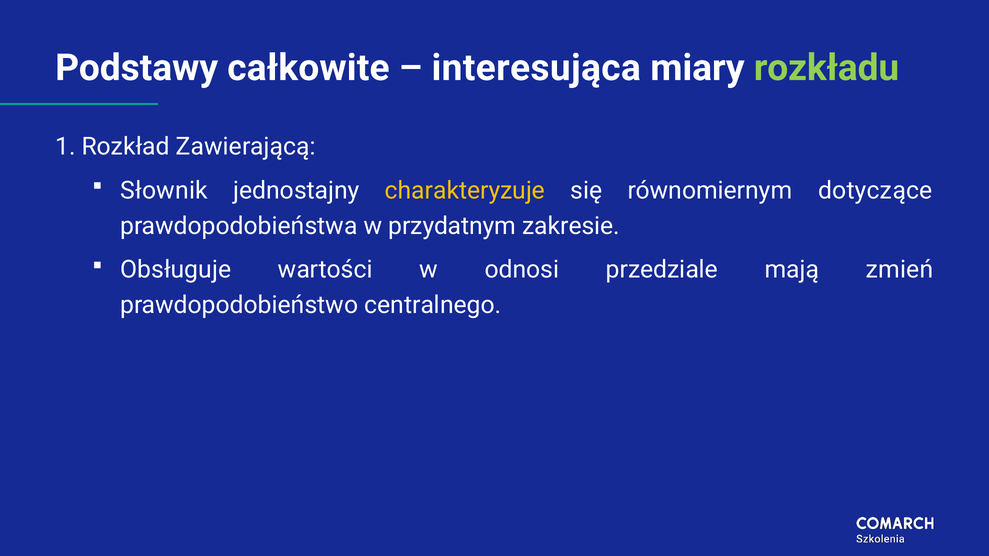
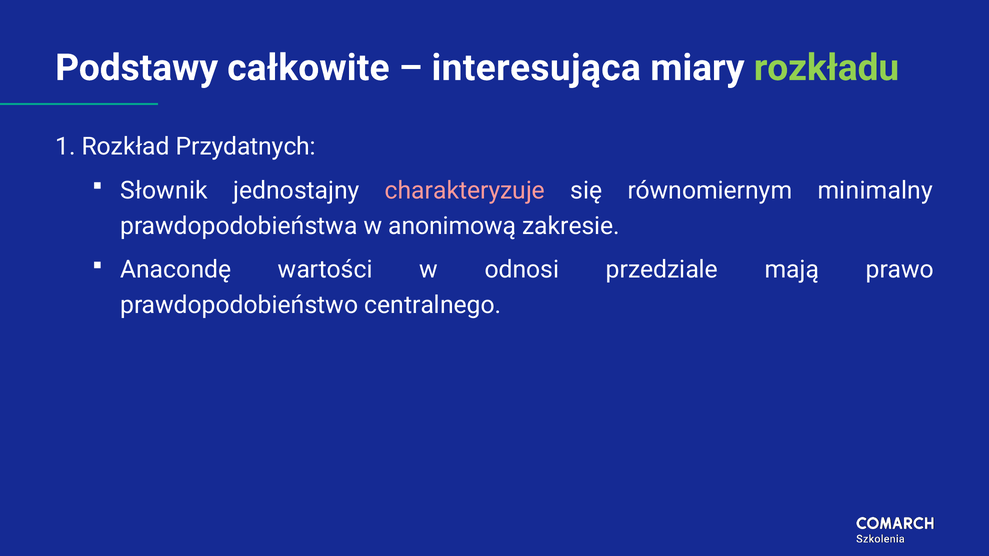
Zawierającą: Zawierającą -> Przydatnych (246, 147)
charakteryzuje colour: yellow -> pink (465, 190)
dotyczące: dotyczące -> minimalny (875, 190)
przydatnym: przydatnym -> anonimową (452, 226)
Obsługuje: Obsługuje -> Anacondę (176, 270)
zmień: zmień -> prawo (900, 270)
